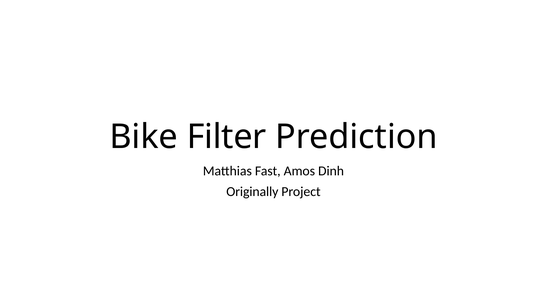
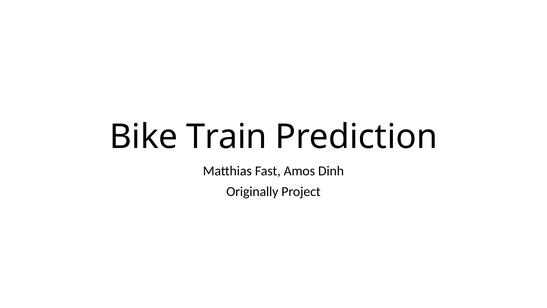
Filter: Filter -> Train (227, 137)
